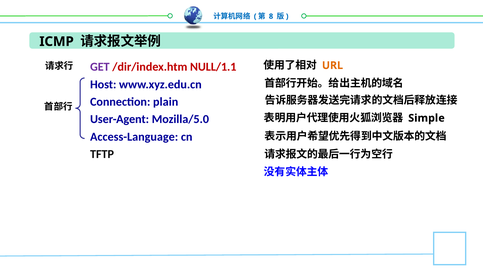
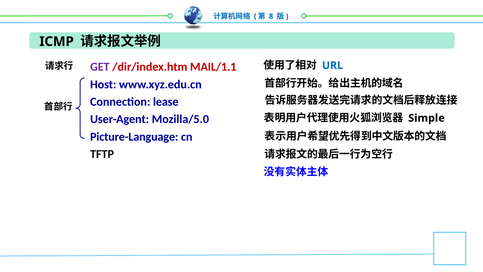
URL colour: orange -> blue (332, 65)
NULL/1.1: NULL/1.1 -> MAIL/1.1 (213, 67)
plain: plain -> lease (166, 102)
Access-Language: Access-Language -> Picture-Language (134, 137)
